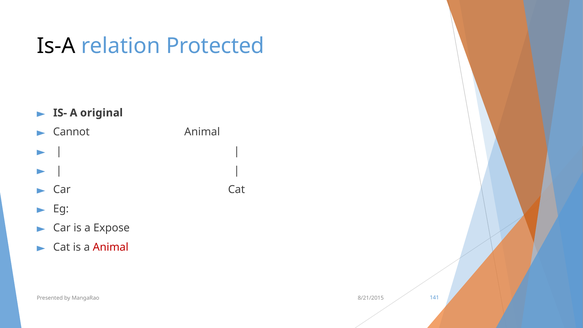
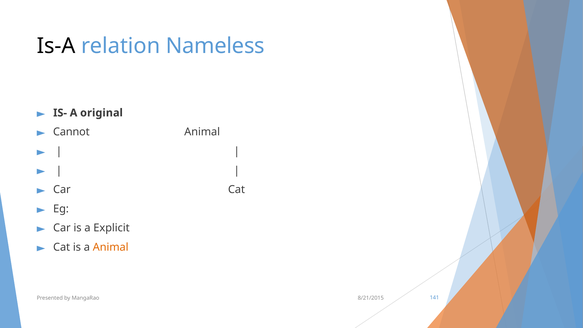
Protected: Protected -> Nameless (215, 46)
Expose: Expose -> Explicit (112, 228)
Animal colour: red -> orange (111, 247)
